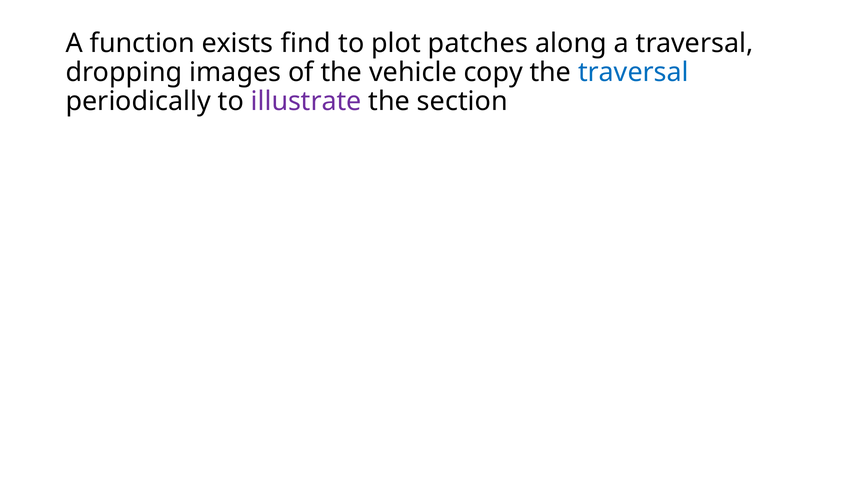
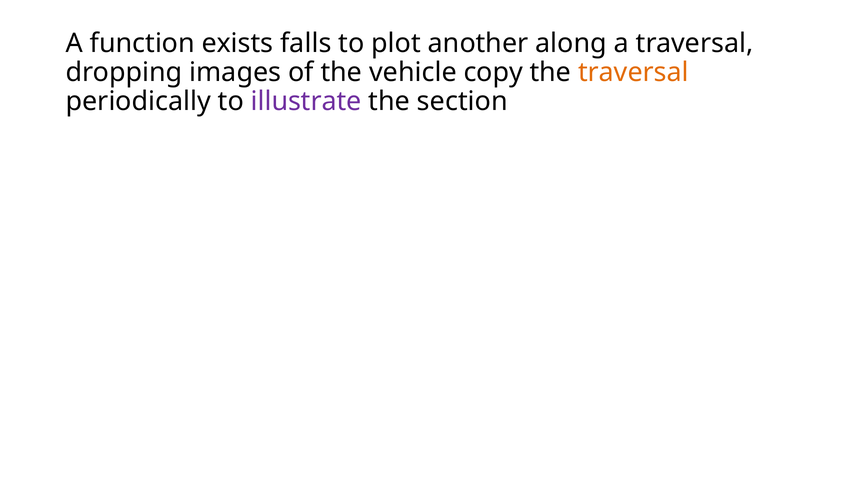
find: find -> falls (306, 43)
patches: patches -> another (478, 43)
traversal colour: blue -> orange (633, 72)
